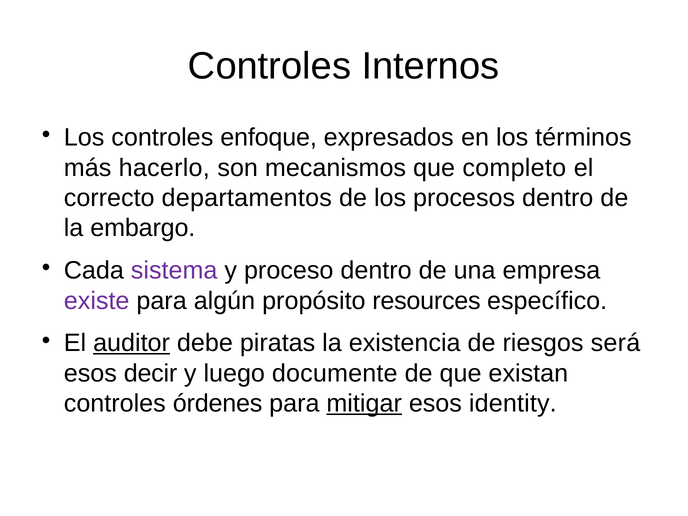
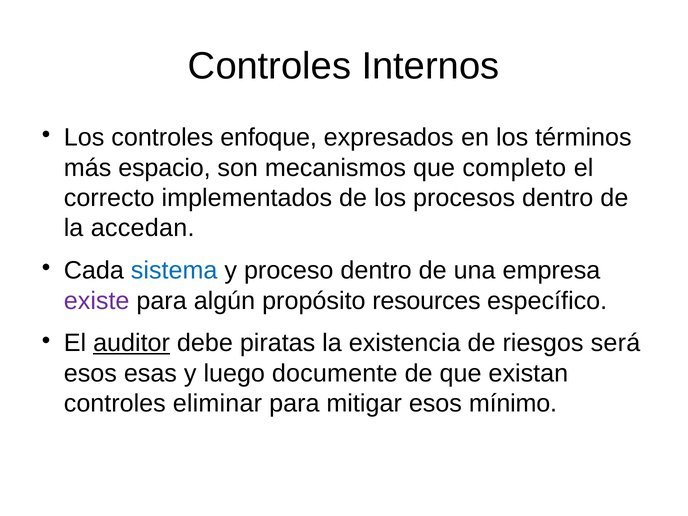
hacerlo: hacerlo -> espacio (164, 168)
departamentos: departamentos -> implementados (247, 198)
embargo: embargo -> accedan (143, 228)
sistema colour: purple -> blue (174, 270)
decir: decir -> esas (150, 373)
órdenes: órdenes -> eliminar (217, 403)
mitigar underline: present -> none (364, 403)
identity: identity -> mínimo (513, 403)
